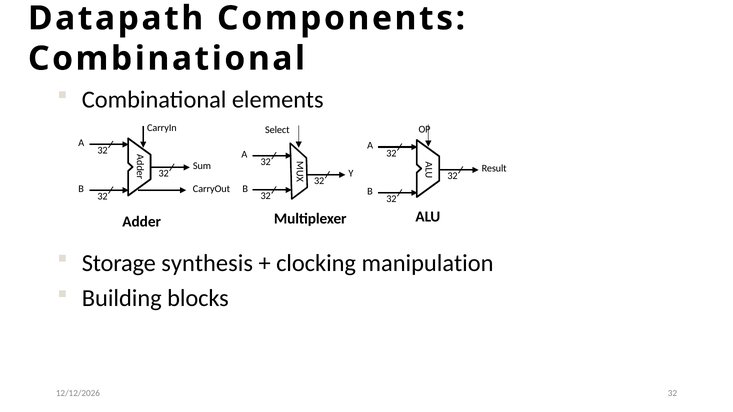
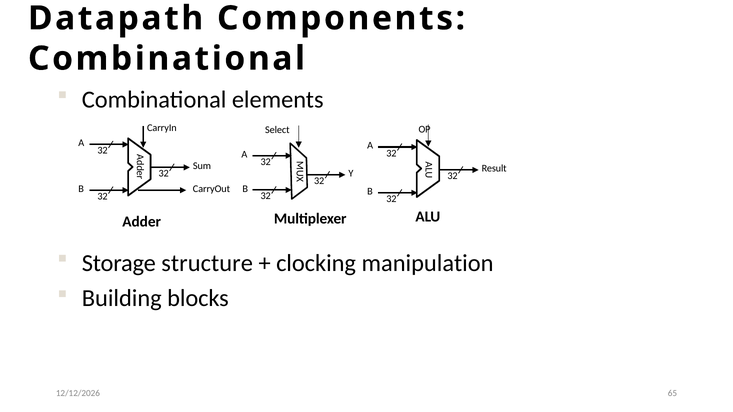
synthesis: synthesis -> structure (207, 263)
32: 32 -> 65 (672, 394)
